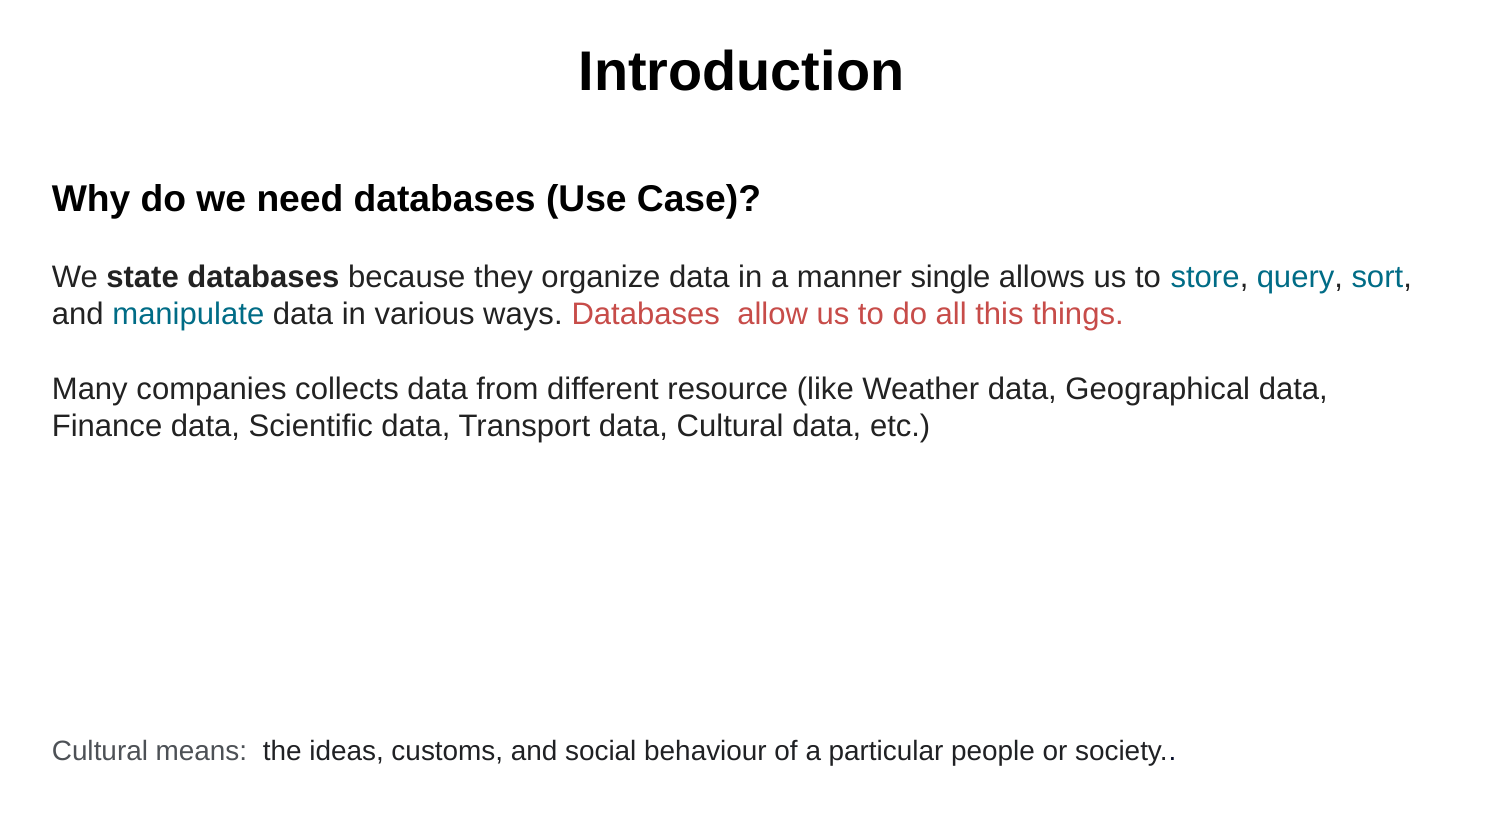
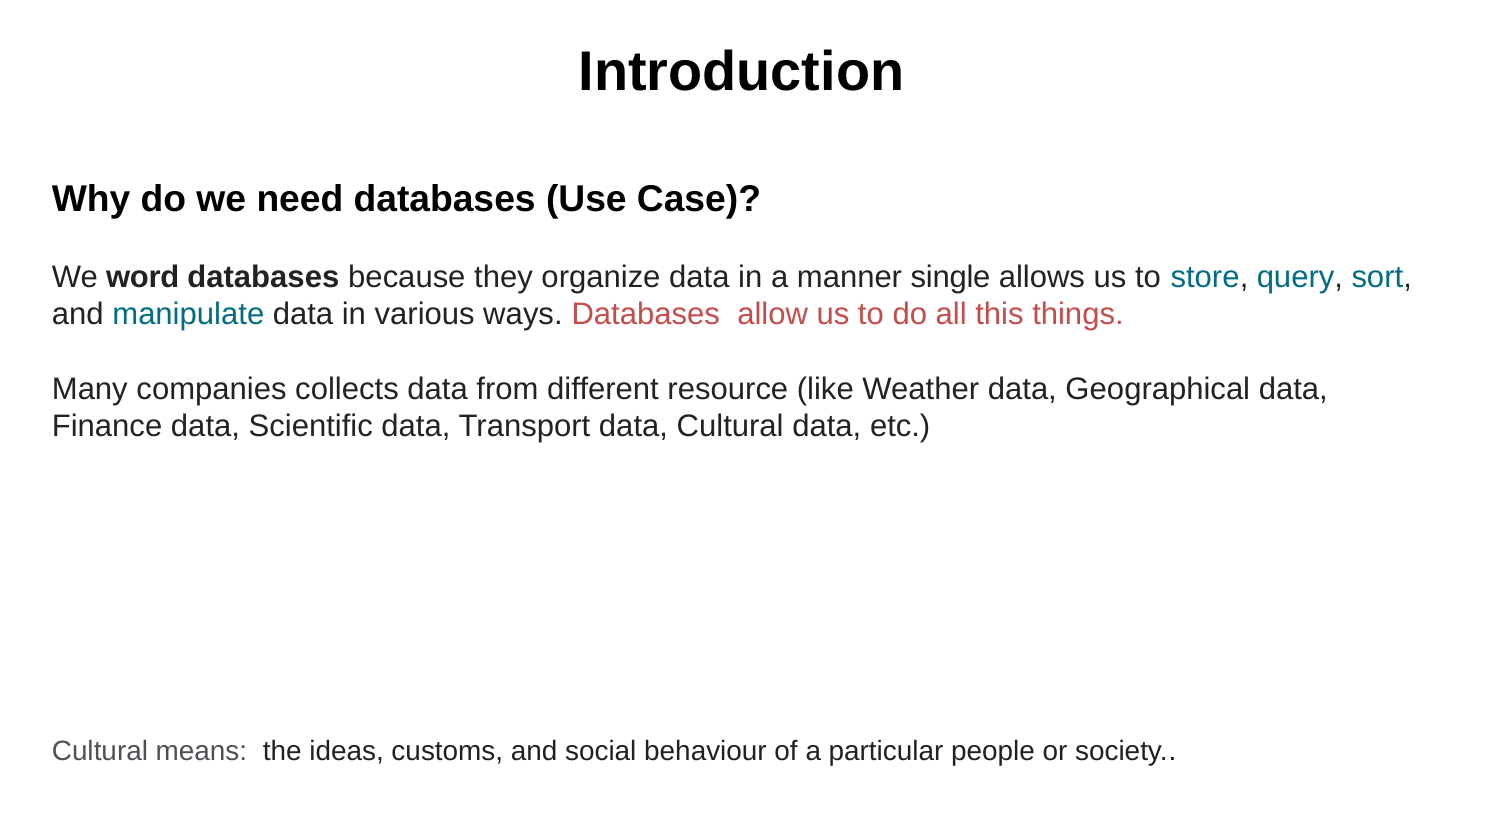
state: state -> word (143, 277)
